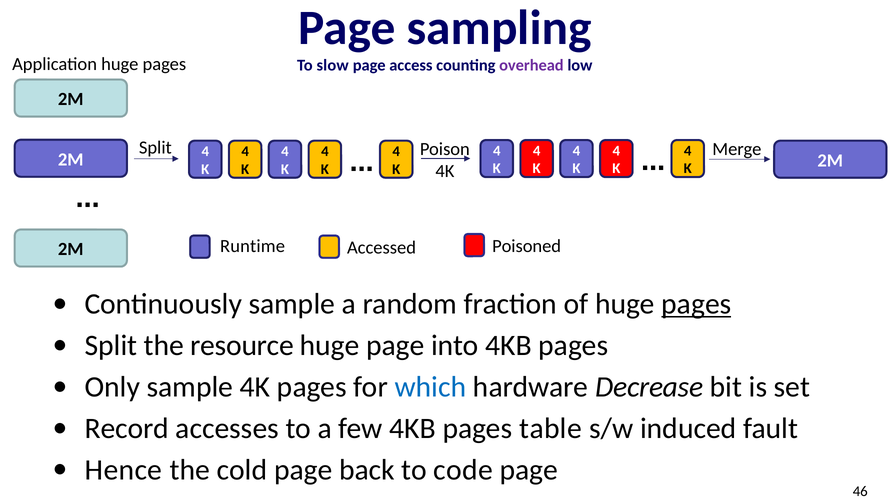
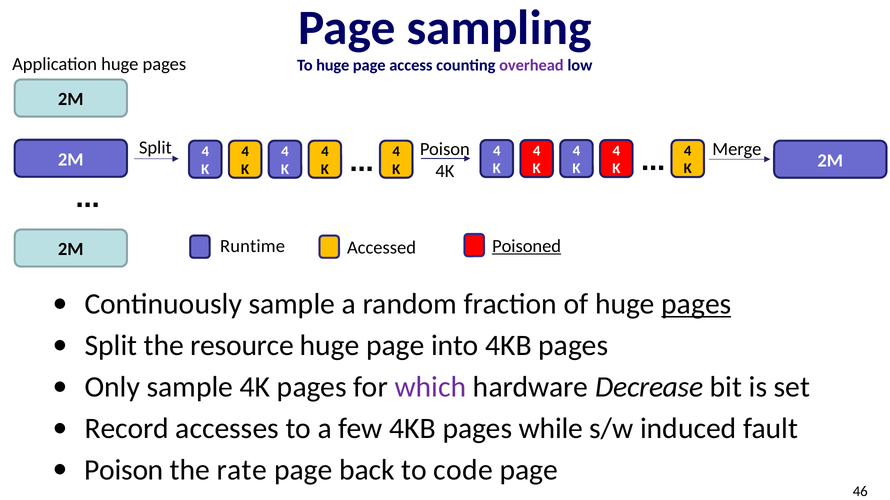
To slow: slow -> huge (333, 65)
Poisoned underline: none -> present (527, 246)
which colour: blue -> purple (430, 388)
table: table -> while (551, 429)
Hence: Hence -> Poison (124, 471)
cold: cold -> rate (242, 471)
